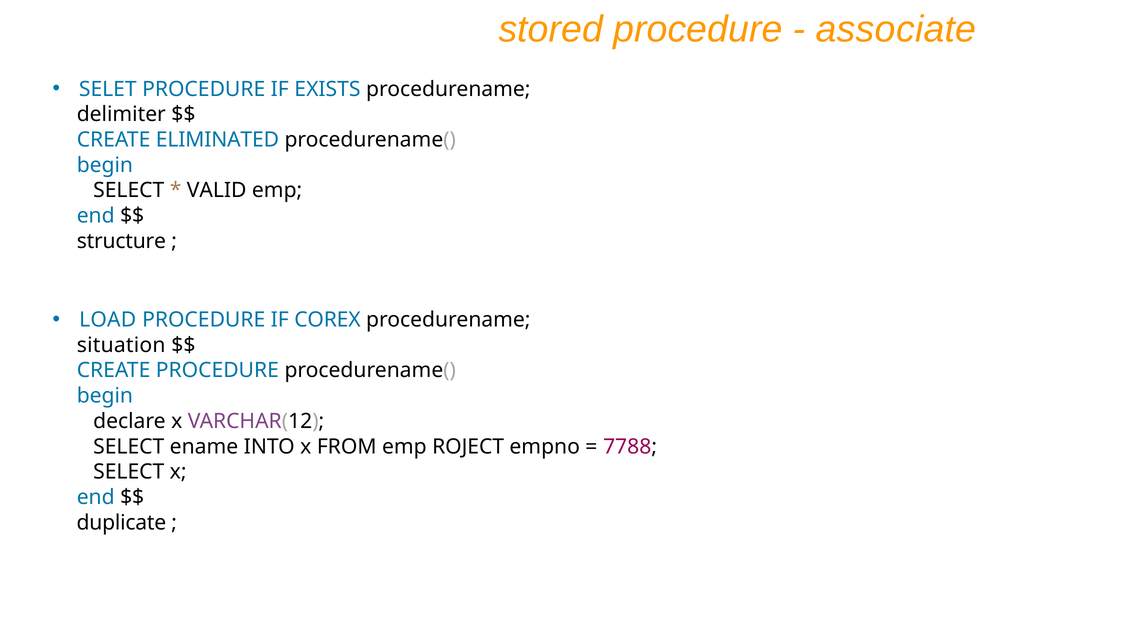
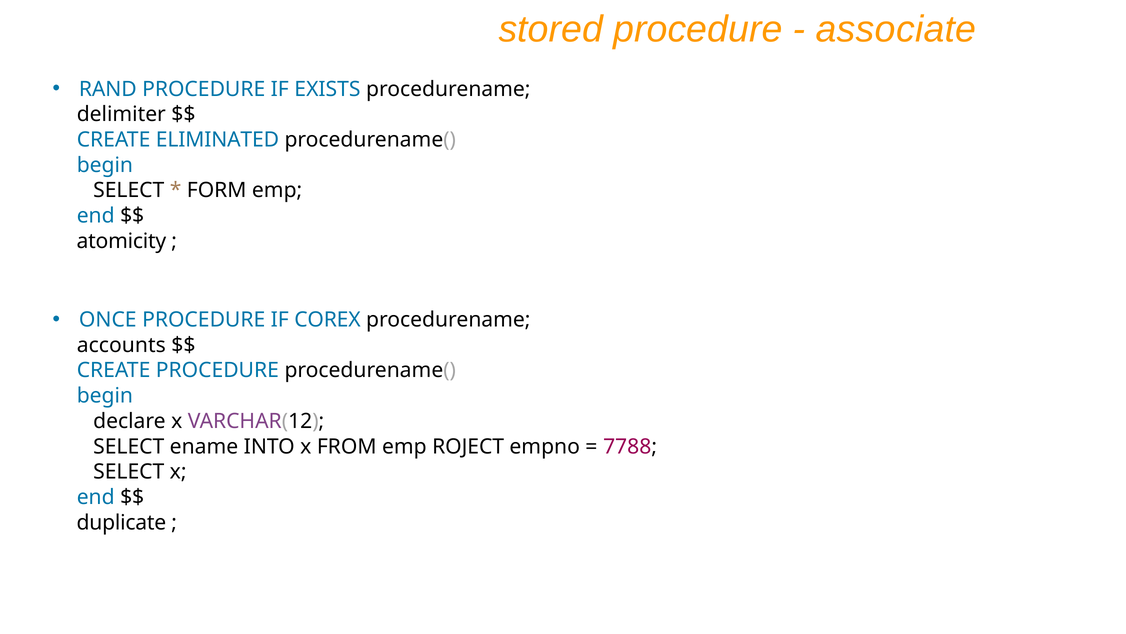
SELET: SELET -> RAND (108, 89)
VALID: VALID -> FORM (217, 190)
structure: structure -> atomicity (121, 241)
LOAD: LOAD -> ONCE (108, 319)
situation: situation -> accounts (121, 345)
